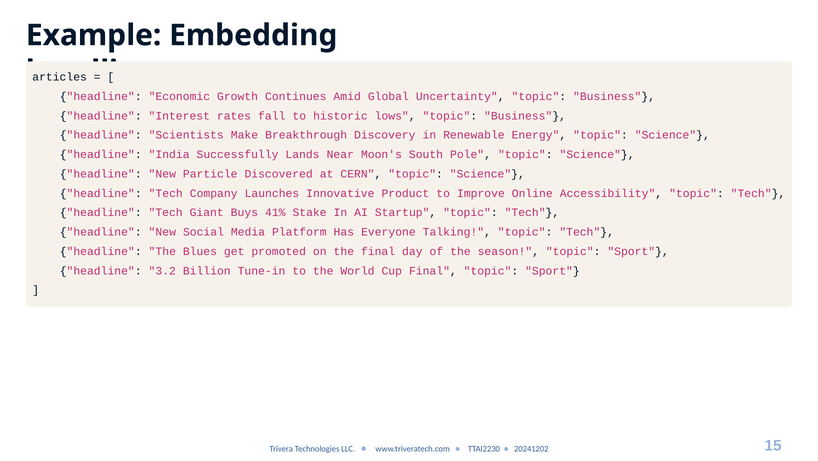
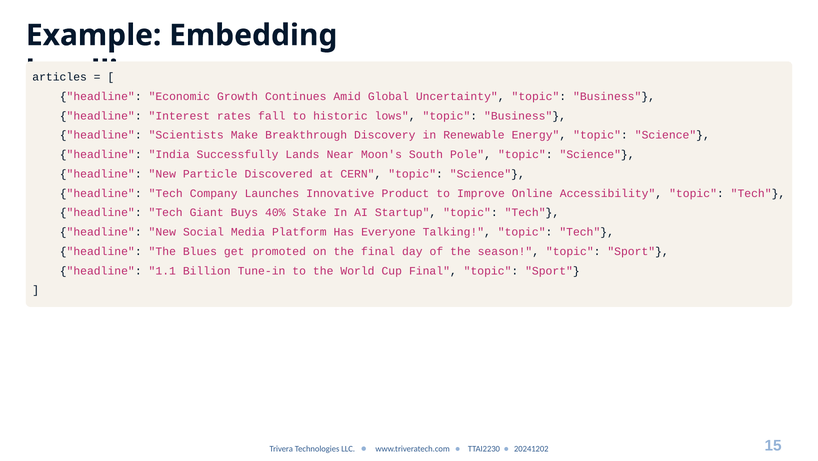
41%: 41% -> 40% (275, 213)
3.2: 3.2 -> 1.1 (162, 271)
